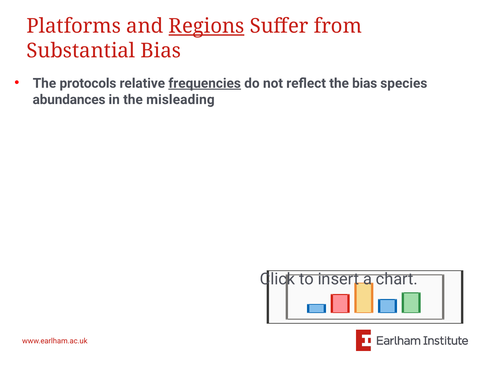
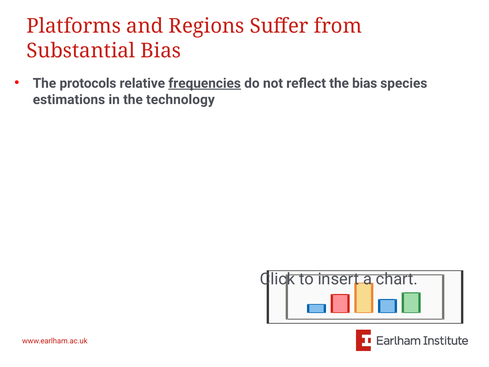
Regions underline: present -> none (207, 26)
abundances: abundances -> estimations (69, 100)
misleading: misleading -> technology (180, 100)
